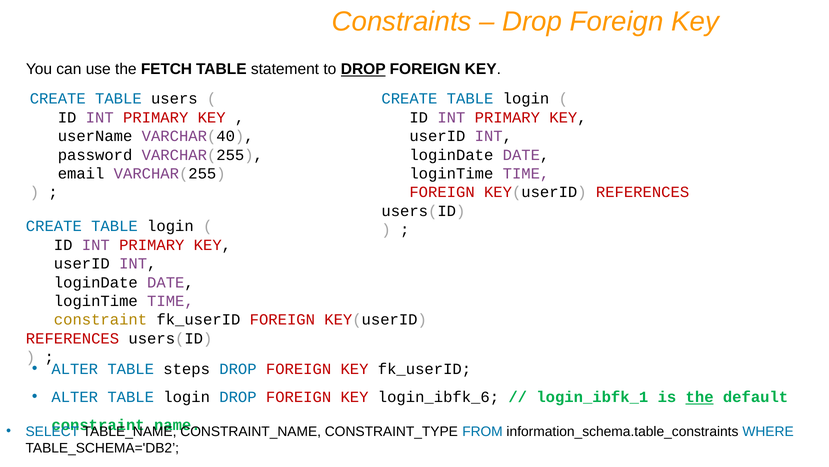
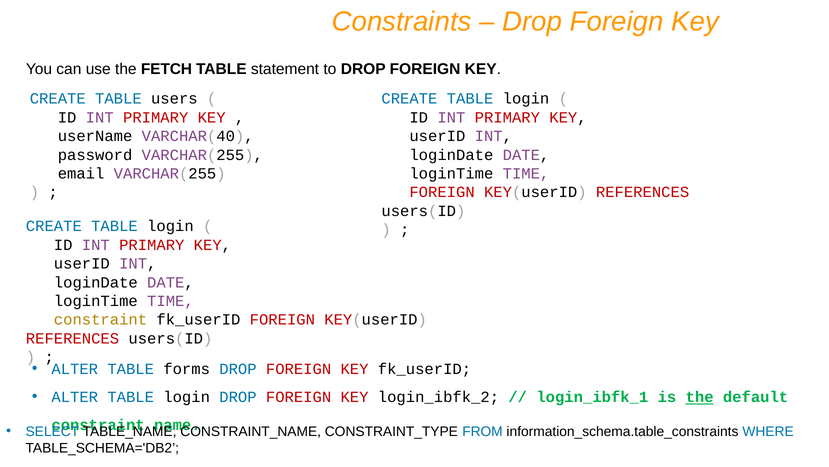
DROP underline: present -> none (363, 69)
steps: steps -> forms (187, 369)
login_ibfk_6: login_ibfk_6 -> login_ibfk_2 (438, 397)
